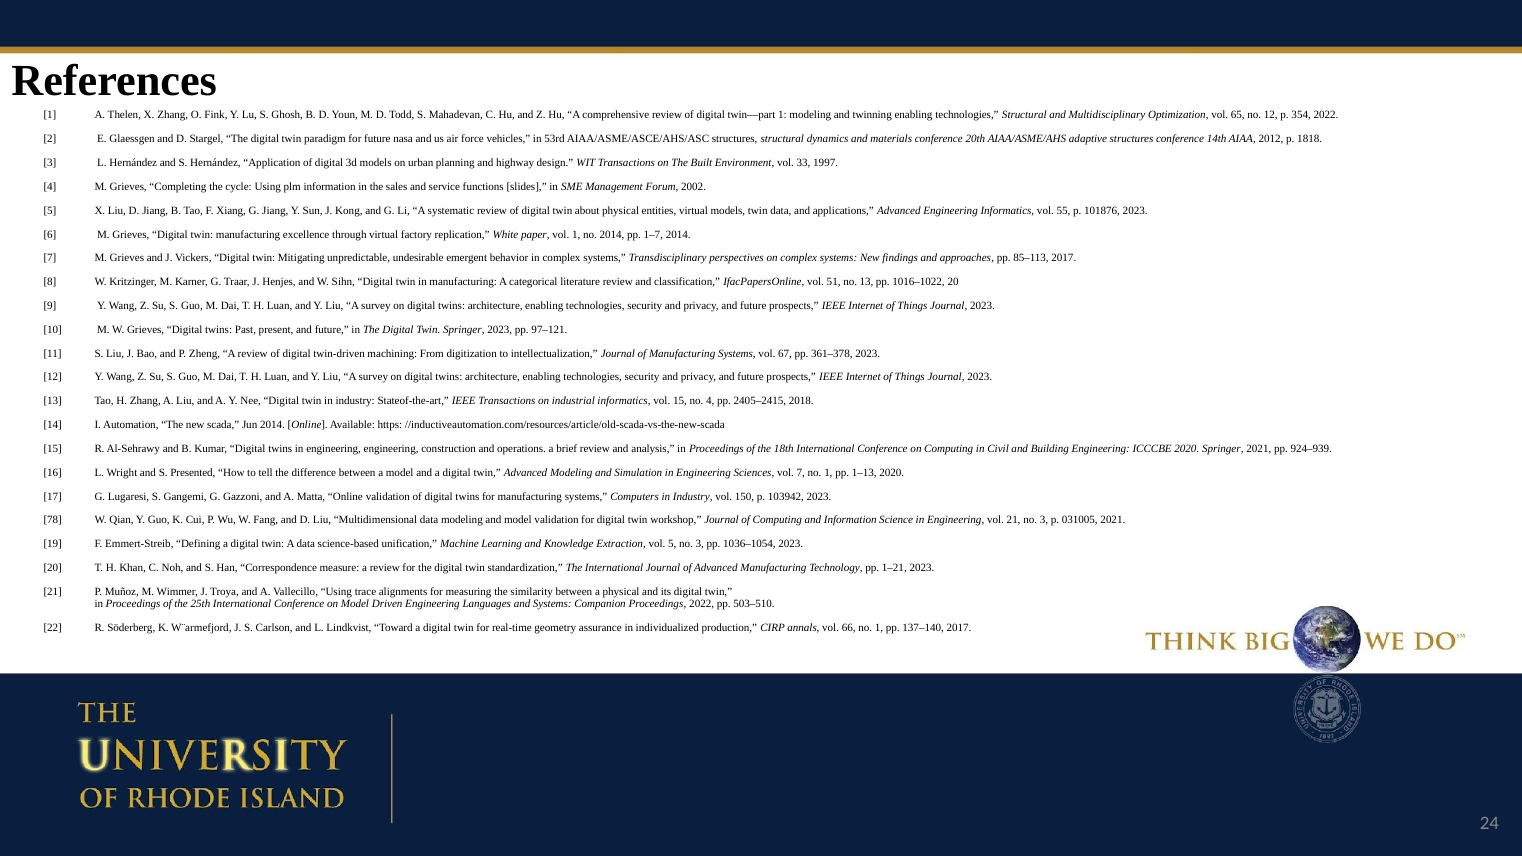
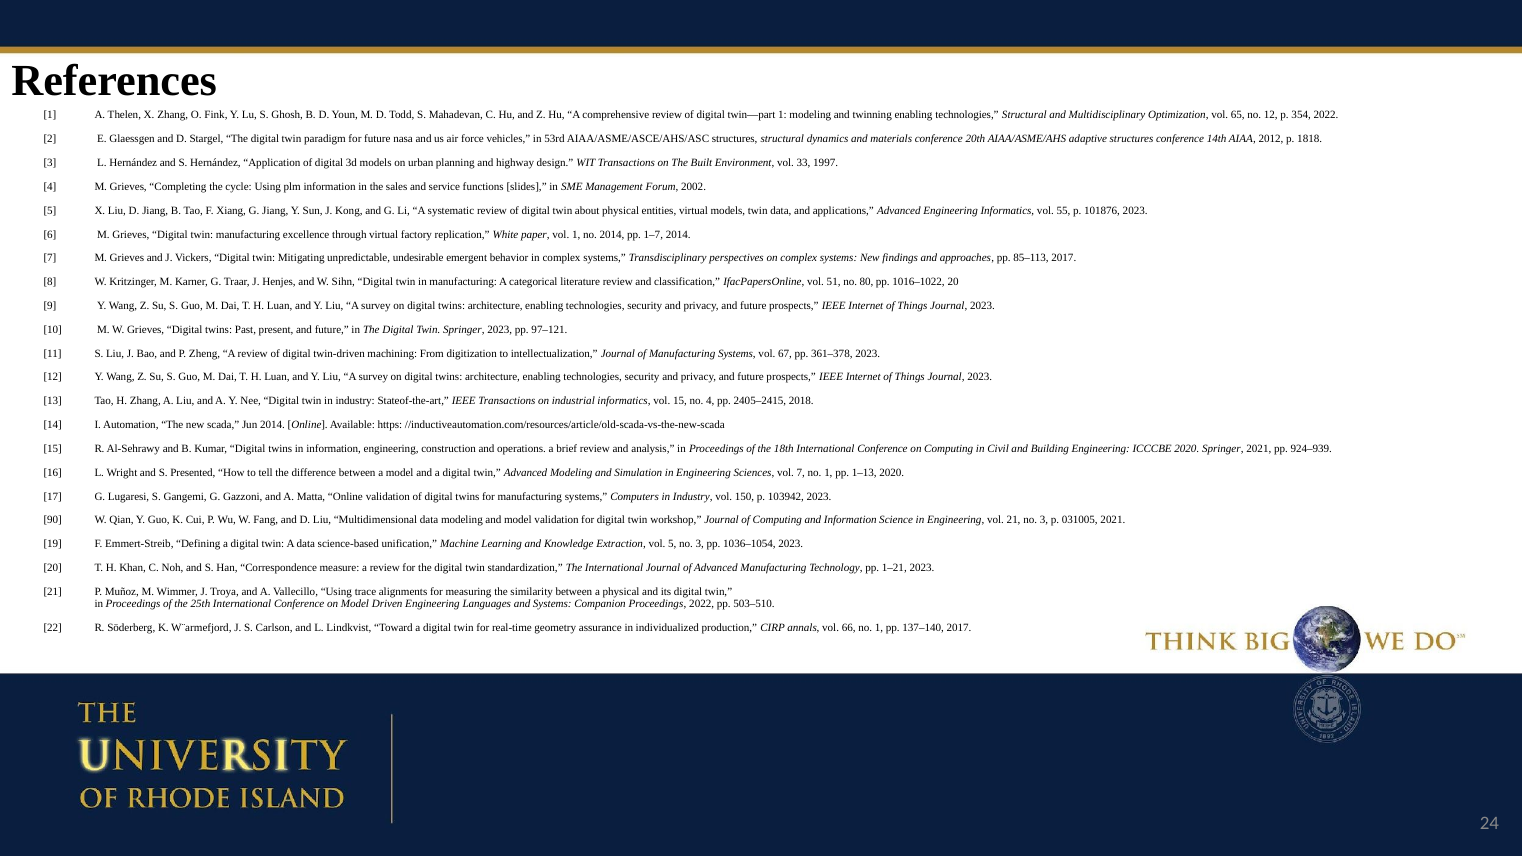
no 13: 13 -> 80 (866, 282)
twins in engineering: engineering -> information (334, 449)
78: 78 -> 90 (53, 520)
